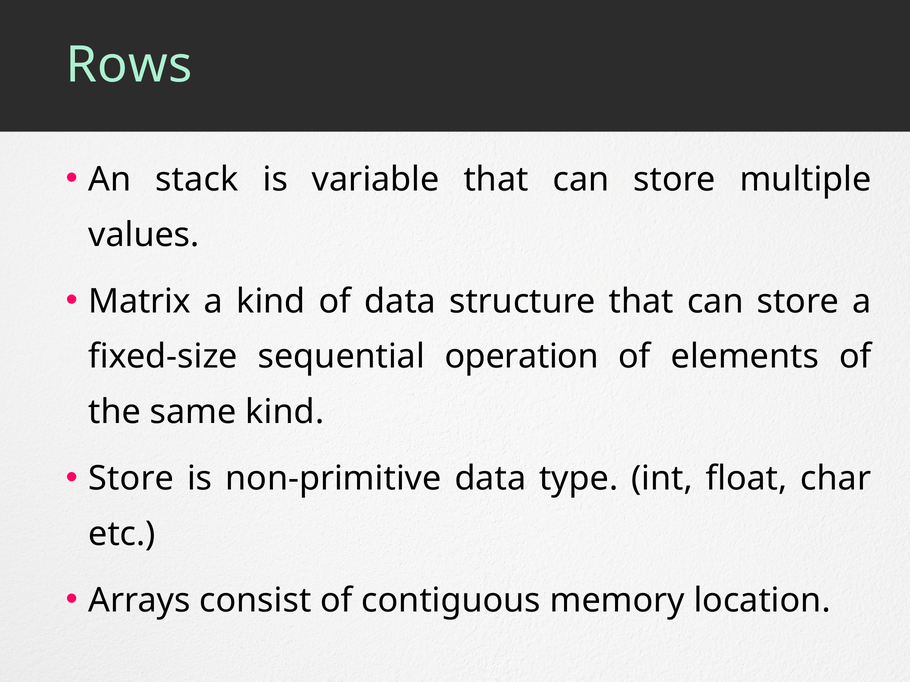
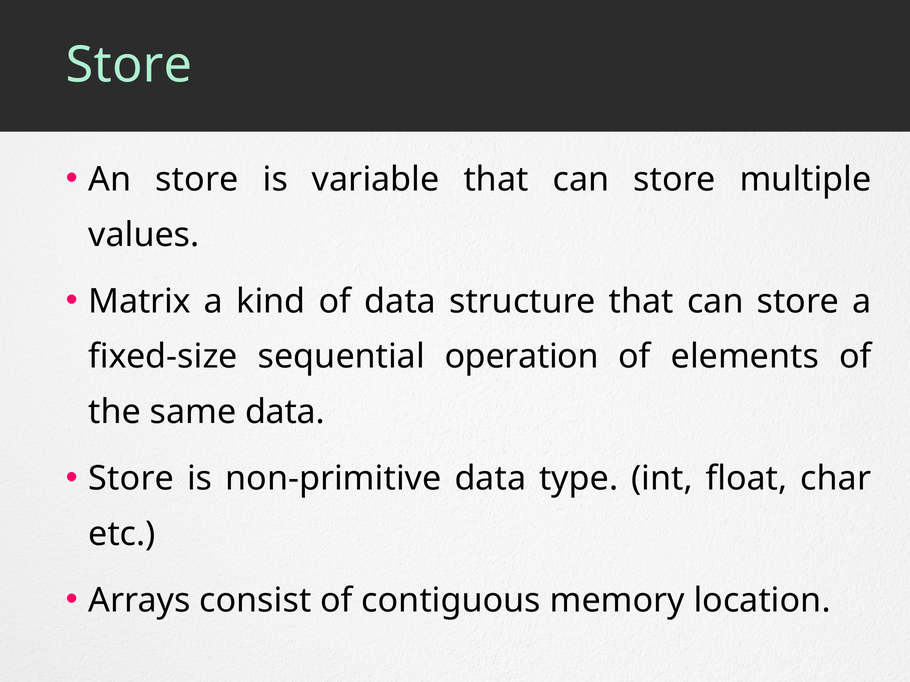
Rows: Rows -> Store (129, 65)
An stack: stack -> store (197, 180)
same kind: kind -> data (285, 412)
